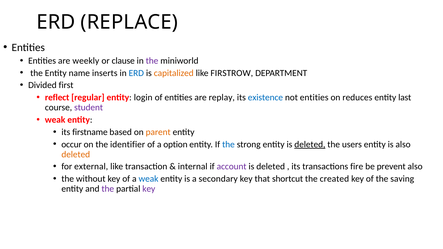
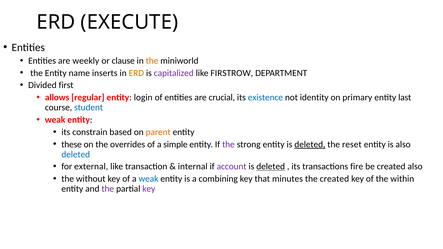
REPLACE: REPLACE -> EXECUTE (129, 22)
the colour: purple -> orange (152, 61)
ERD colour: blue -> orange (136, 73)
capitalized colour: orange -> purple (174, 73)
reflect: reflect -> allows (57, 98)
replay: replay -> crucial (222, 98)
not entities: entities -> identity (314, 98)
reduces: reduces -> primary (357, 98)
student colour: purple -> blue (89, 108)
firstname: firstname -> constrain (90, 132)
occur: occur -> these (72, 144)
identifier: identifier -> overrides (128, 144)
option: option -> simple (175, 144)
the colour: blue -> purple (228, 144)
users: users -> reset (352, 144)
deleted colour: orange -> blue (76, 154)
deleted underline: none -> present (271, 167)
be prevent: prevent -> created (391, 167)
secondary: secondary -> combining (218, 179)
shortcut: shortcut -> minutes (288, 179)
saving: saving -> within (402, 179)
